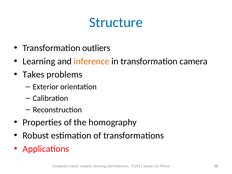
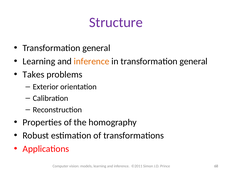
Structure colour: blue -> purple (116, 22)
outliers: outliers -> general (96, 48)
in transformation camera: camera -> general (194, 61)
